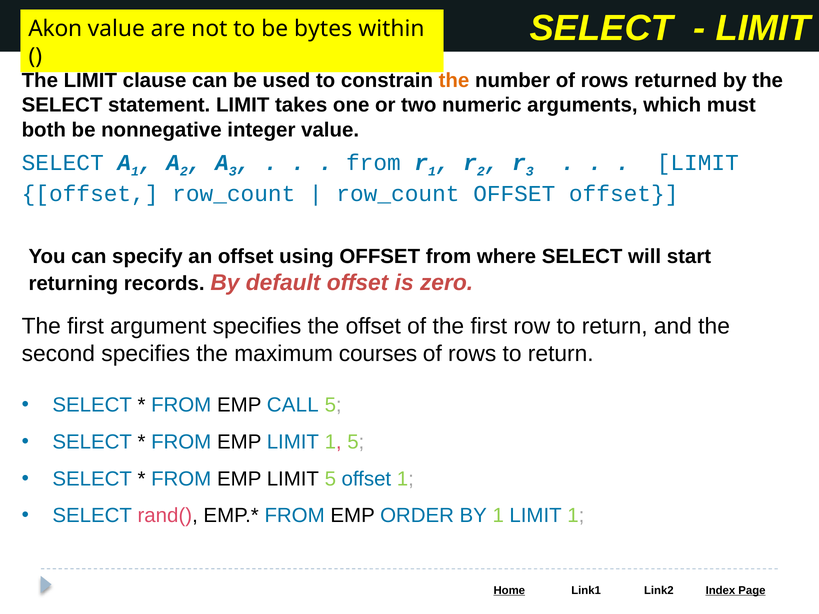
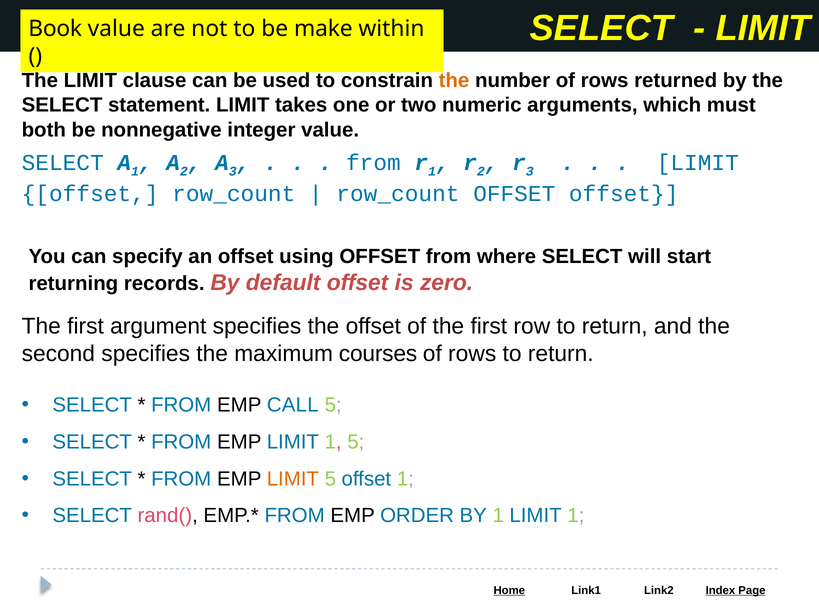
Akon: Akon -> Book (55, 29)
bytes: bytes -> make (323, 29)
LIMIT colour: black -> orange (293, 479)
